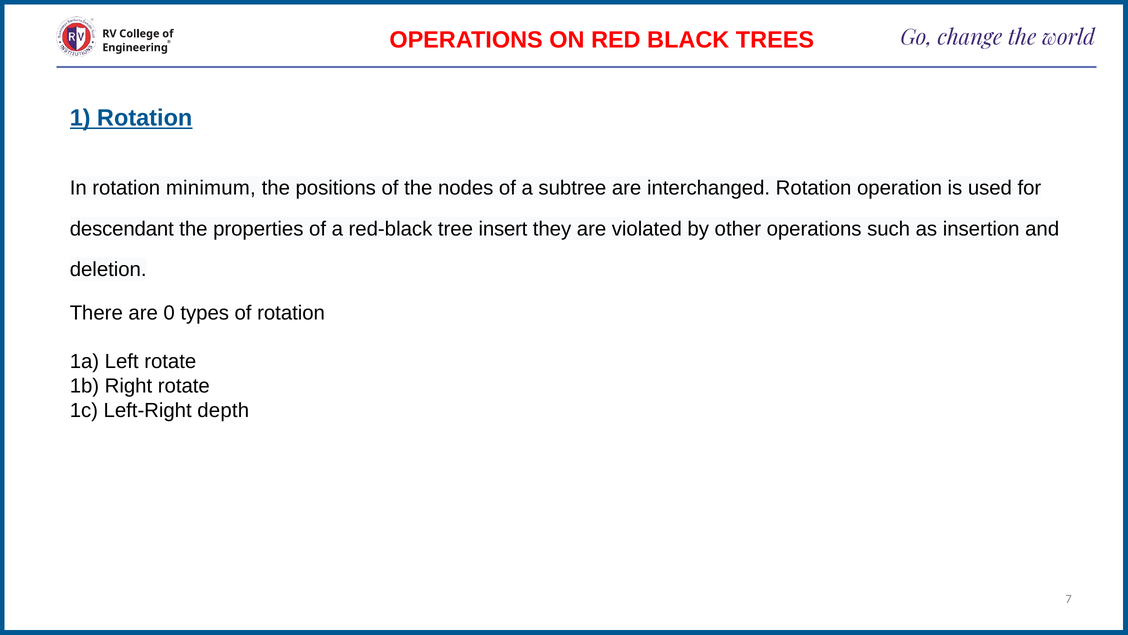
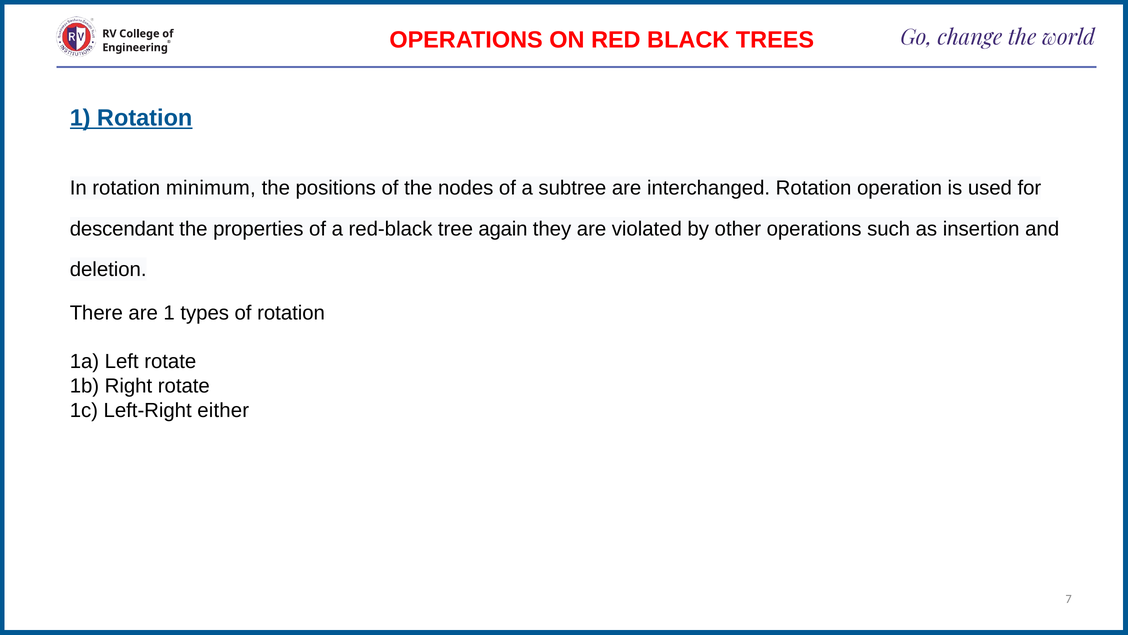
insert: insert -> again (503, 229)
are 0: 0 -> 1 (169, 313)
depth: depth -> either (223, 410)
